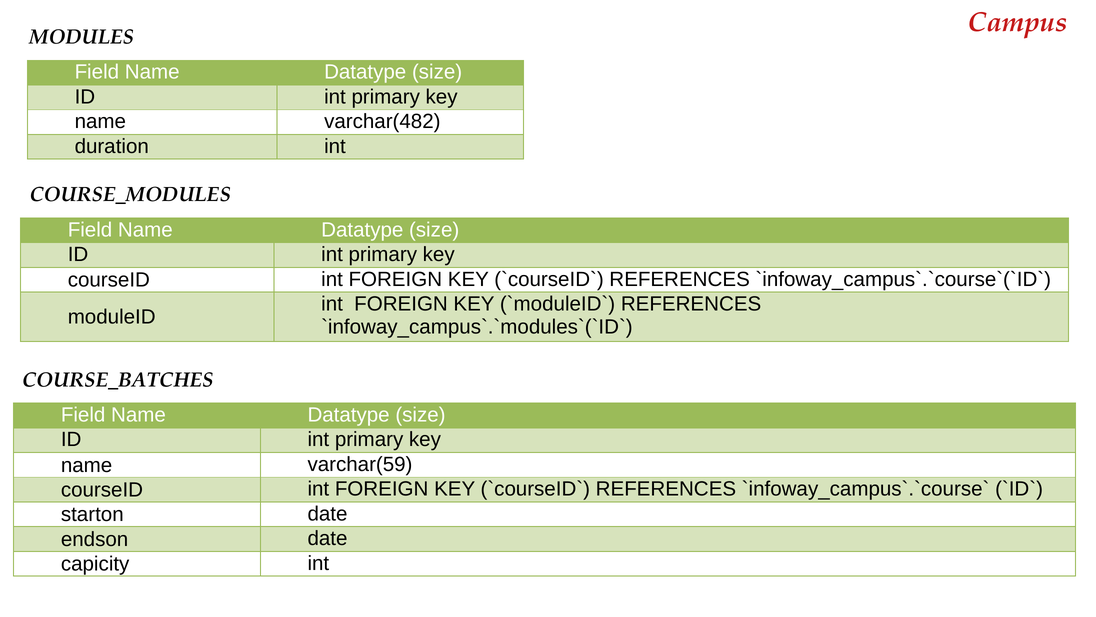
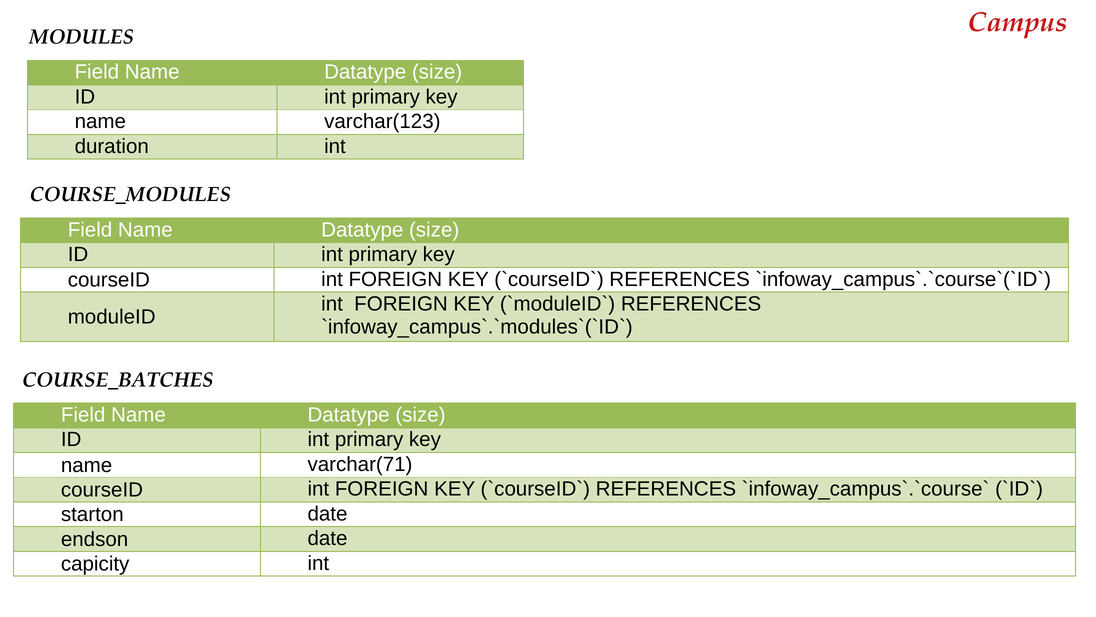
varchar(482: varchar(482 -> varchar(123 (382, 122)
varchar(59: varchar(59 -> varchar(71 (360, 464)
